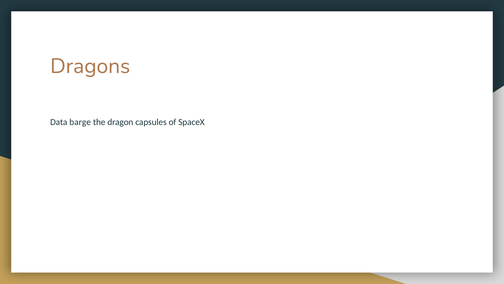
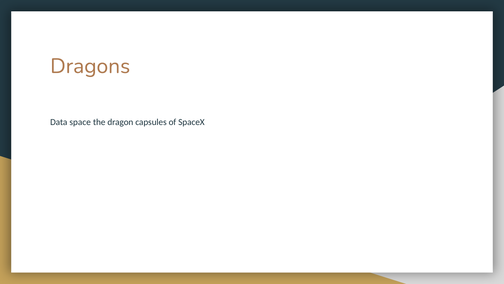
barge: barge -> space (80, 122)
